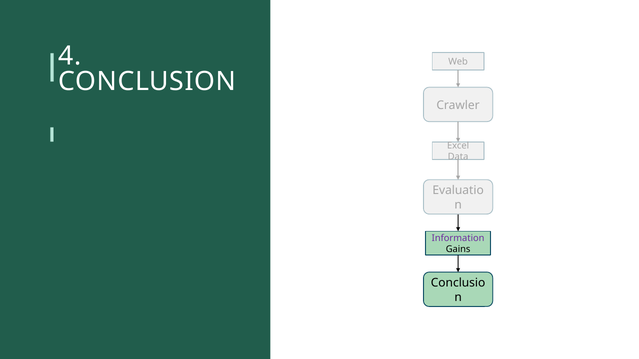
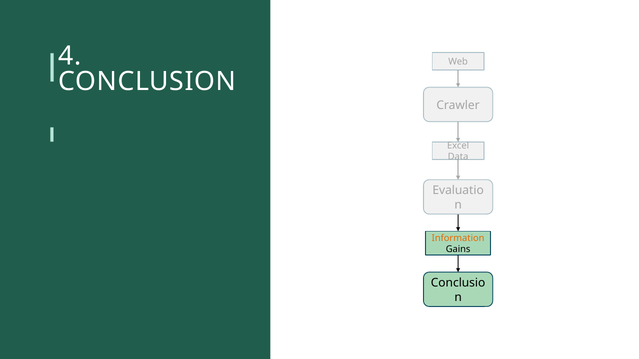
Information colour: purple -> orange (458, 239)
